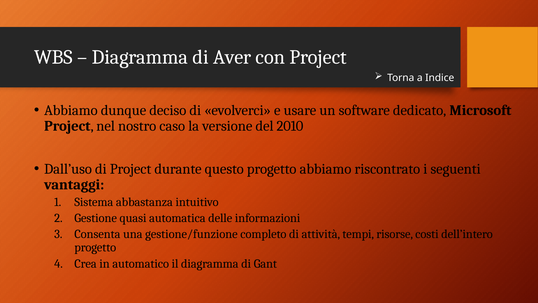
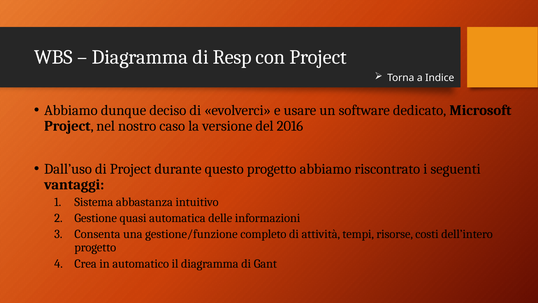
Aver: Aver -> Resp (232, 57)
2010: 2010 -> 2016 (290, 126)
